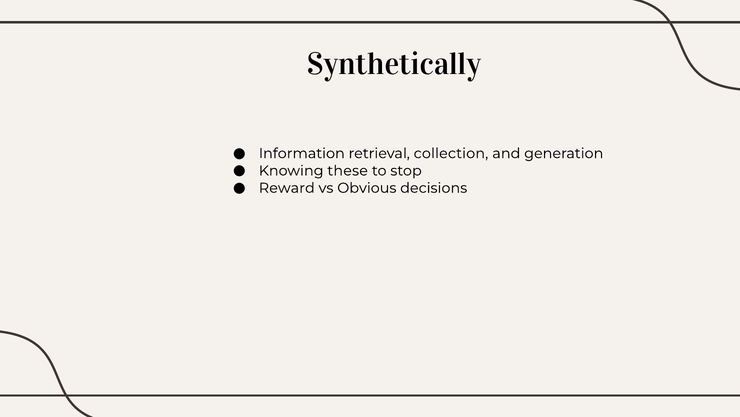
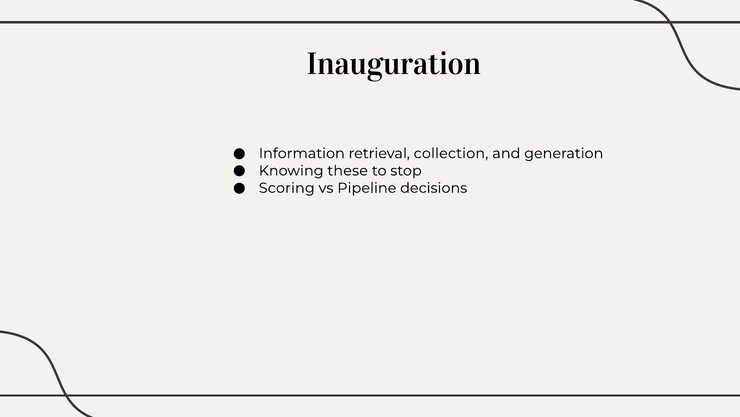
Synthetically: Synthetically -> Inauguration (394, 64)
Reward: Reward -> Scoring (287, 188)
Obvious: Obvious -> Pipeline (367, 188)
